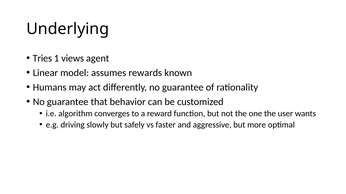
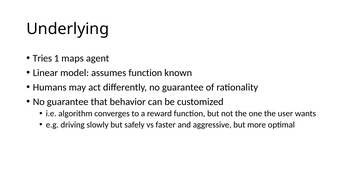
views: views -> maps (73, 58)
assumes rewards: rewards -> function (145, 73)
